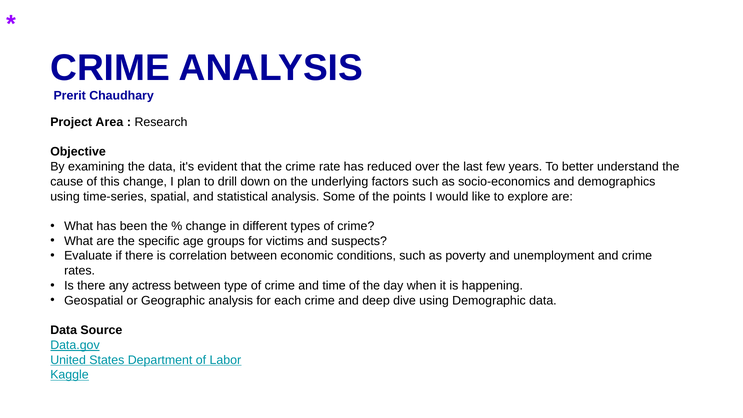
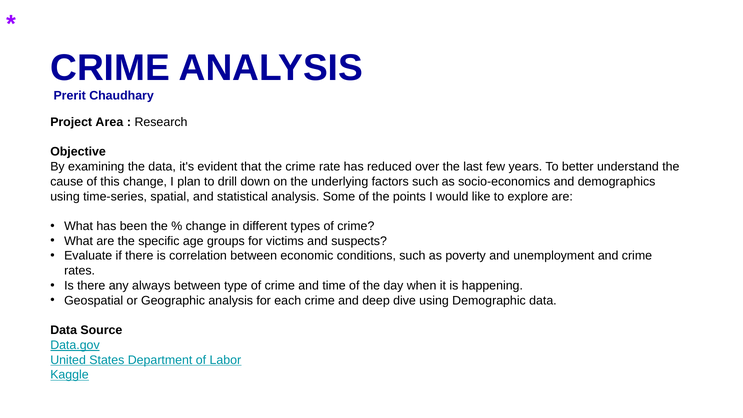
actress: actress -> always (151, 286)
